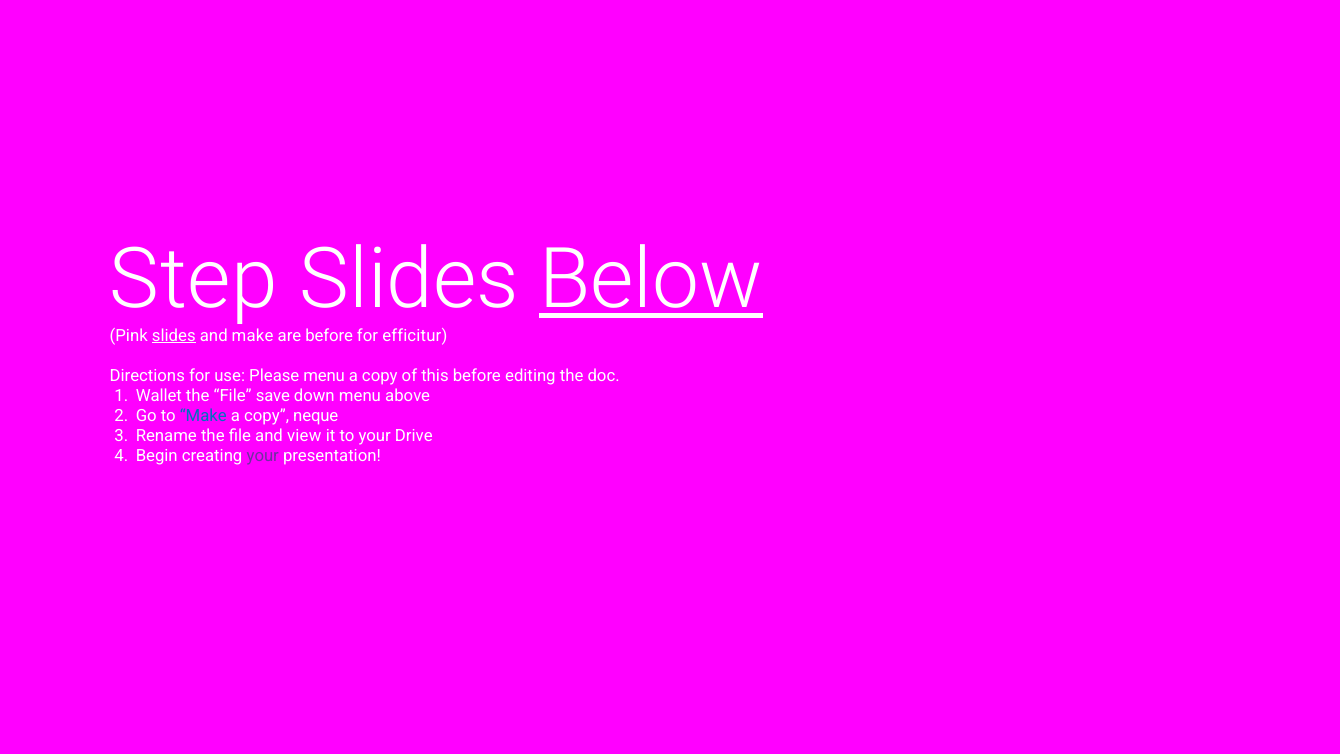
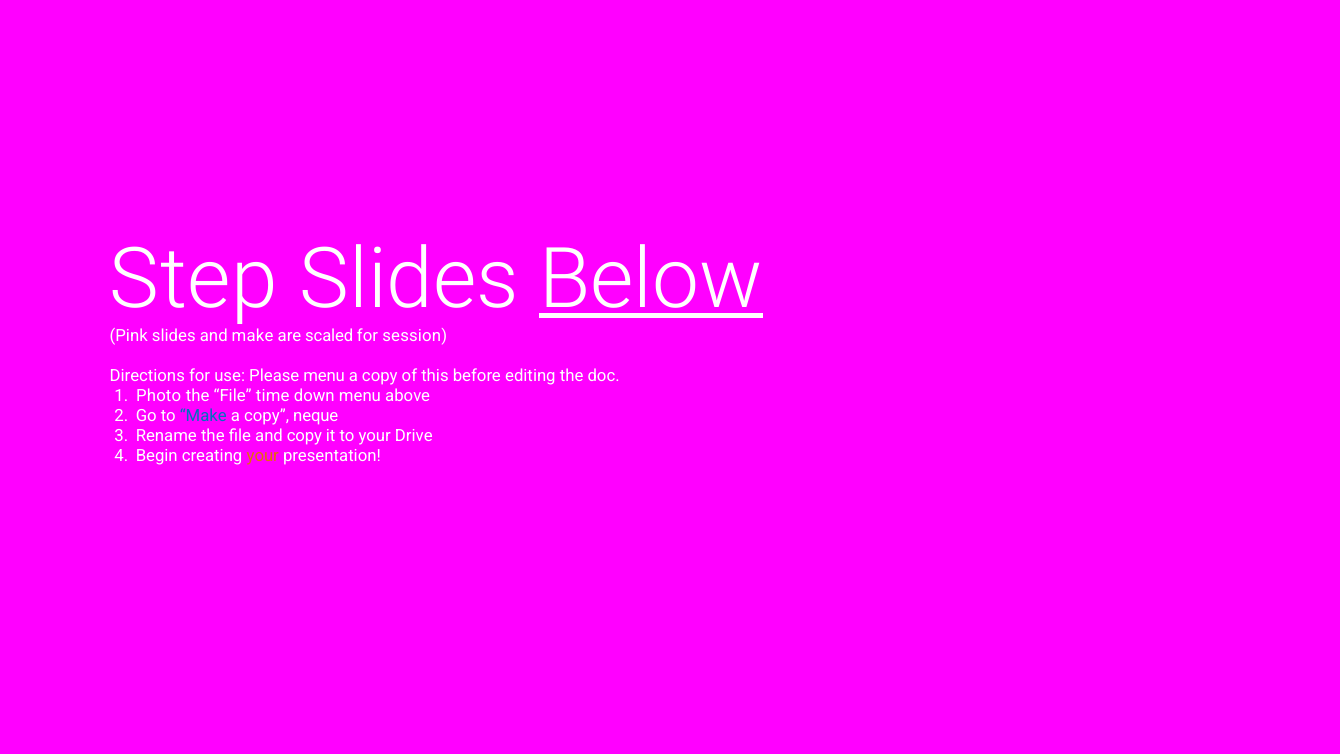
slides underline: present -> none (174, 335)
are before: before -> scaled (329, 335)
efficitur: efficitur -> session (415, 335)
Wallet: Wallet -> Photo (159, 396)
save: save -> time (273, 396)
and view: view -> copy (304, 436)
your colour: purple -> orange (263, 456)
